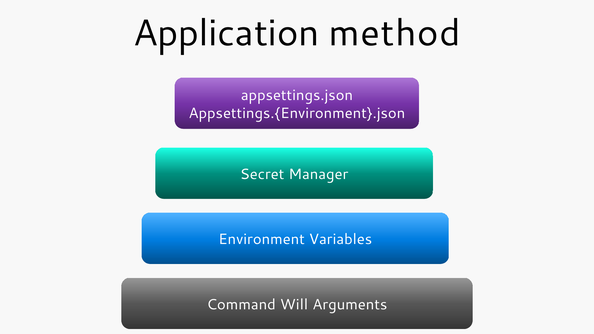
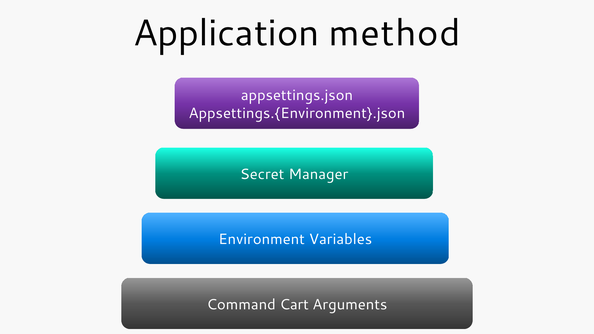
Will: Will -> Cart (294, 305)
